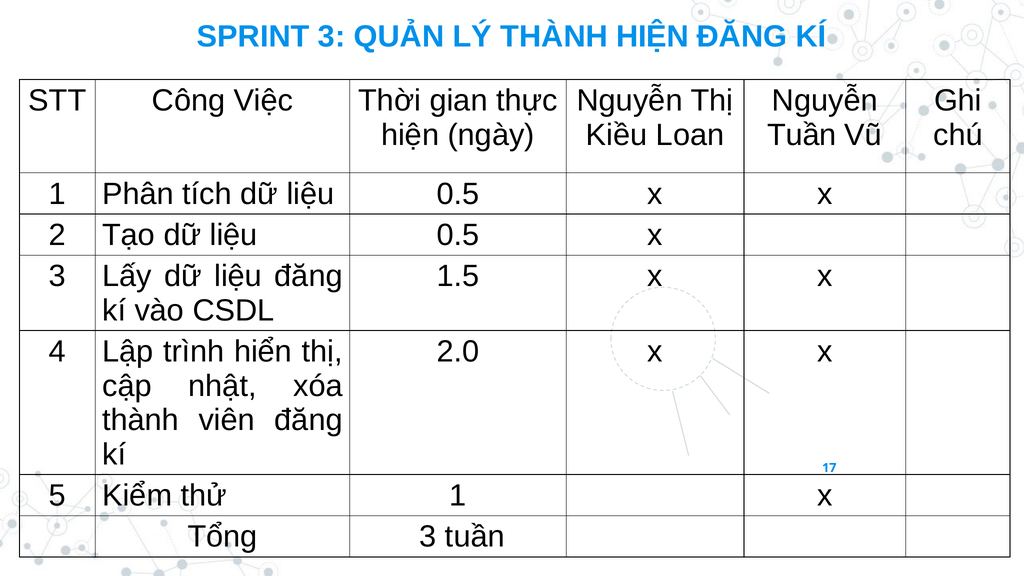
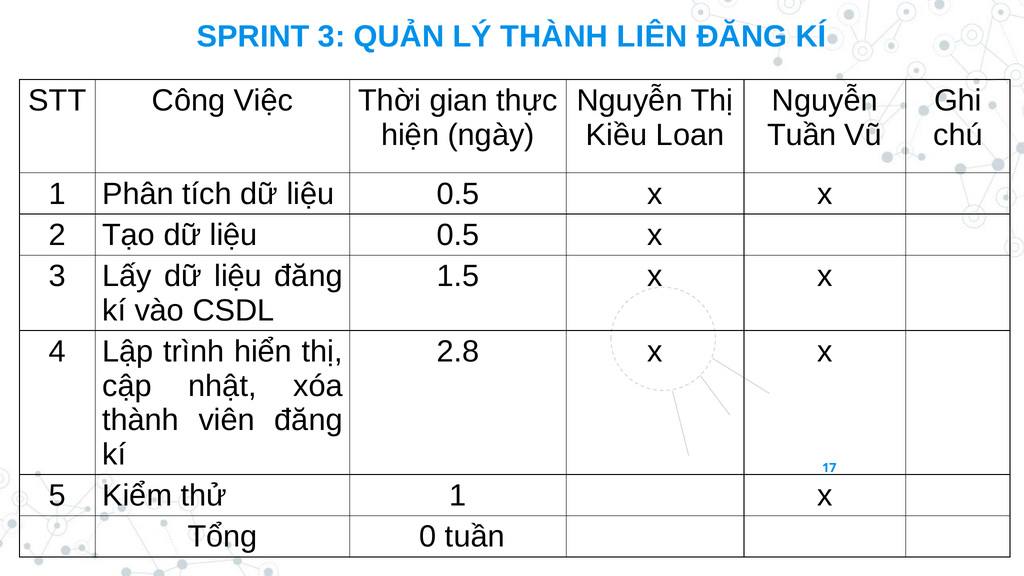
THÀNH HIỆN: HIỆN -> LIÊN (652, 37)
2.0: 2.0 -> 2.8 (458, 352)
Tổng 3: 3 -> 0 (428, 537)
